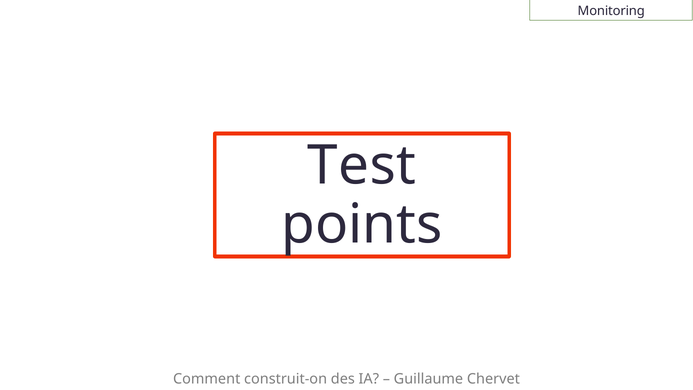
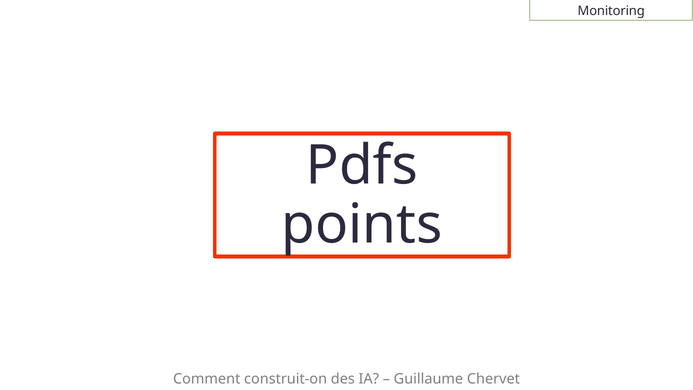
Test: Test -> Pdfs (362, 165)
